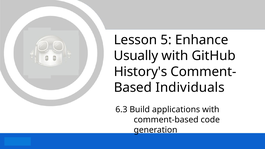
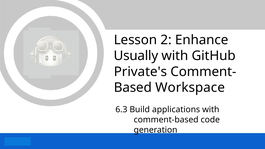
5: 5 -> 2 (166, 40)
History's: History's -> Private's (140, 72)
Individuals: Individuals -> Workspace (190, 88)
